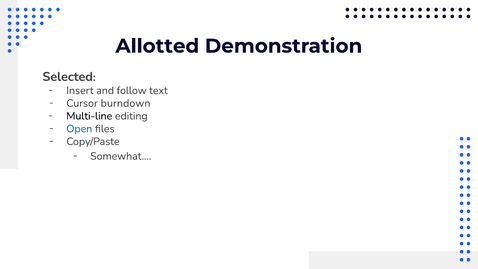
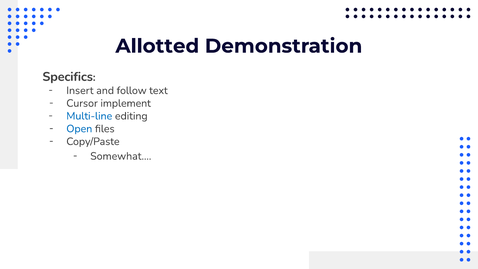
Selected: Selected -> Specifics (68, 77)
burndown: burndown -> implement (126, 103)
Multi-line colour: black -> blue (89, 116)
